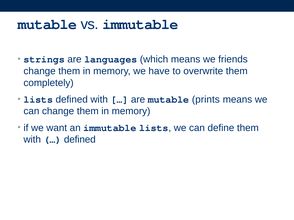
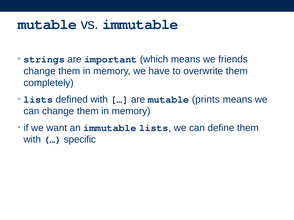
languages: languages -> important (111, 59)
defined: defined -> specific (80, 140)
